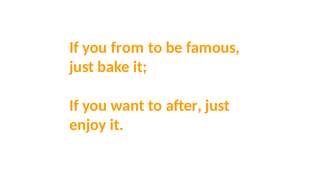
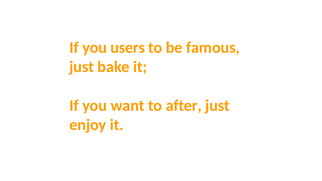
from: from -> users (128, 48)
